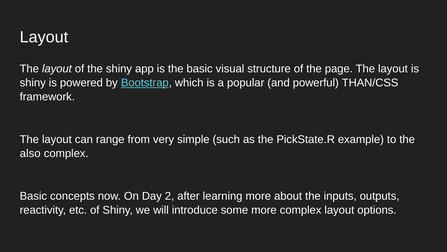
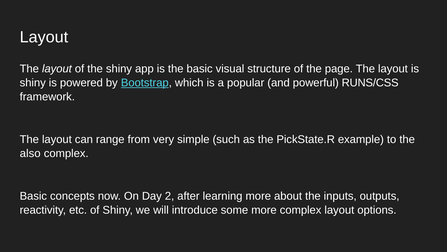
THAN/CSS: THAN/CSS -> RUNS/CSS (370, 83)
